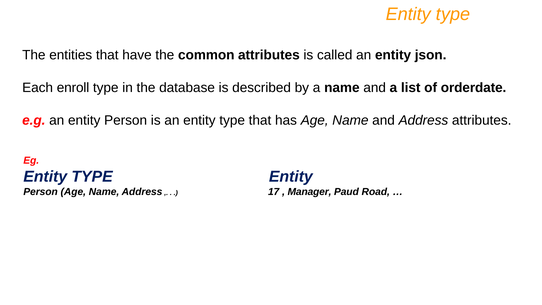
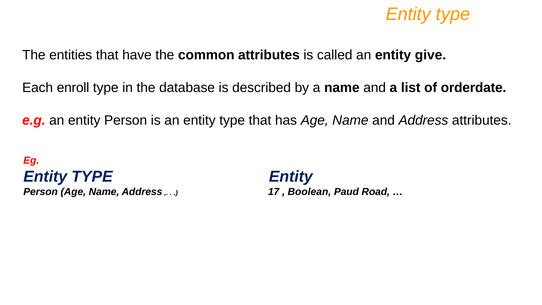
json: json -> give (431, 55)
Manager: Manager -> Boolean (309, 192)
